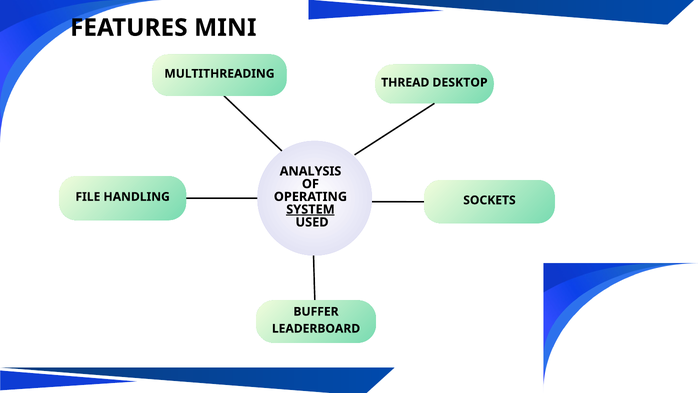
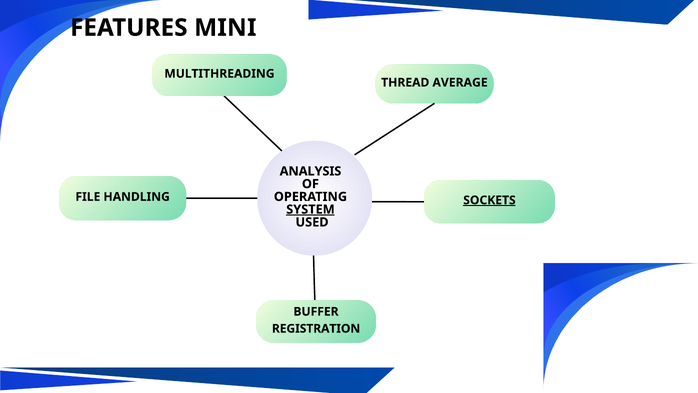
DESKTOP: DESKTOP -> AVERAGE (460, 82)
SOCKETS underline: none -> present (489, 200)
LEADERBOARD: LEADERBOARD -> REGISTRATION (316, 328)
